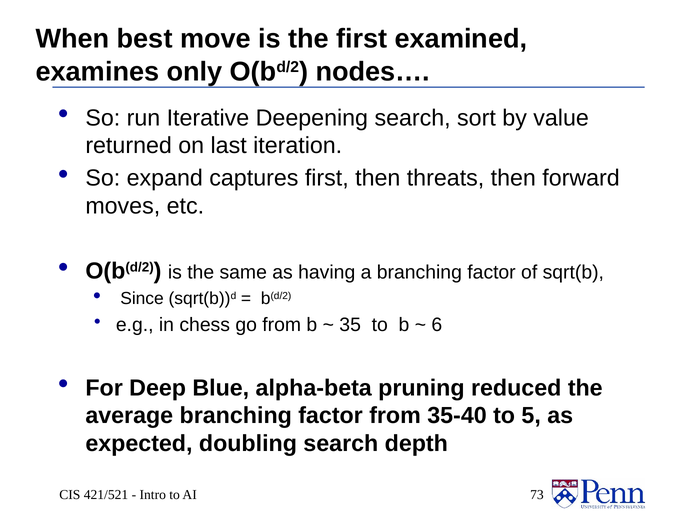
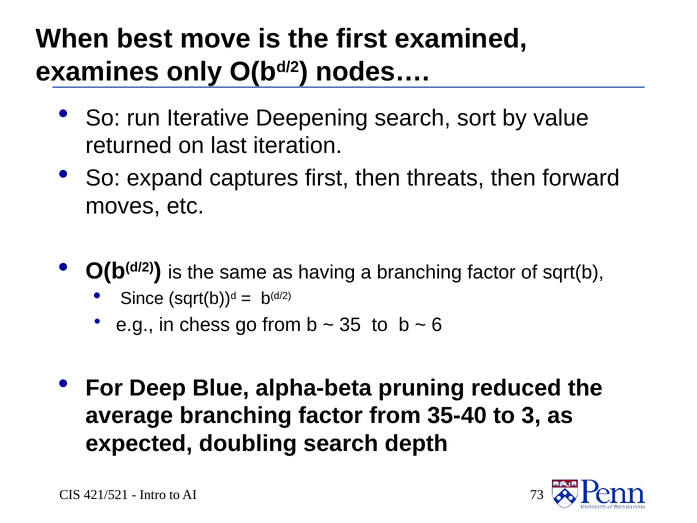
5: 5 -> 3 (531, 416)
